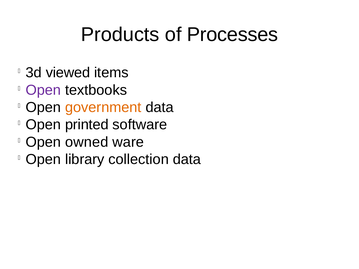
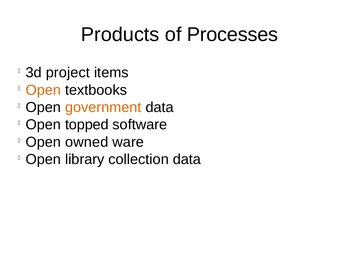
viewed: viewed -> project (68, 73)
Open colour: purple -> orange (43, 90)
printed: printed -> topped (87, 125)
